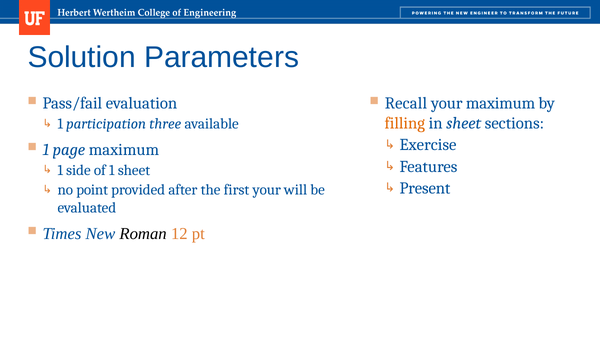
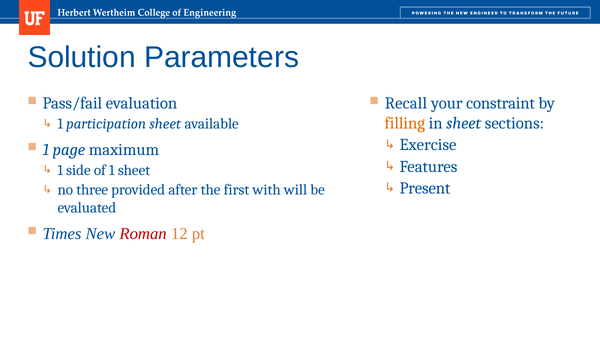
your maximum: maximum -> constraint (501, 104)
participation three: three -> sheet (165, 124)
point: point -> three (92, 190)
first your: your -> with (267, 190)
Roman colour: black -> red (143, 234)
